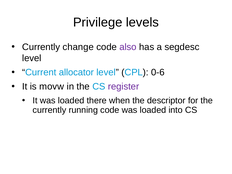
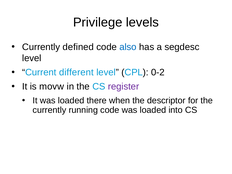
change: change -> defined (78, 47)
also colour: purple -> blue (128, 47)
allocator: allocator -> different (76, 72)
0-6: 0-6 -> 0-2 (158, 72)
